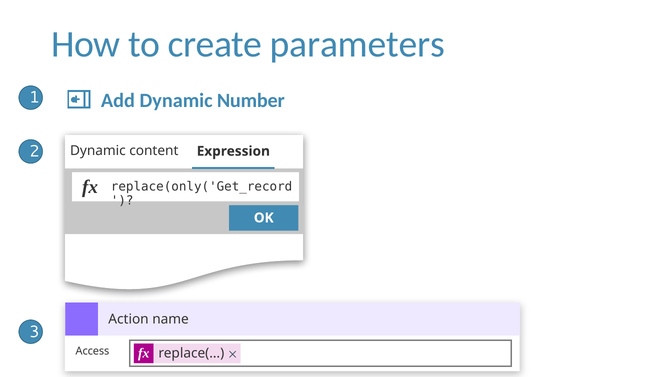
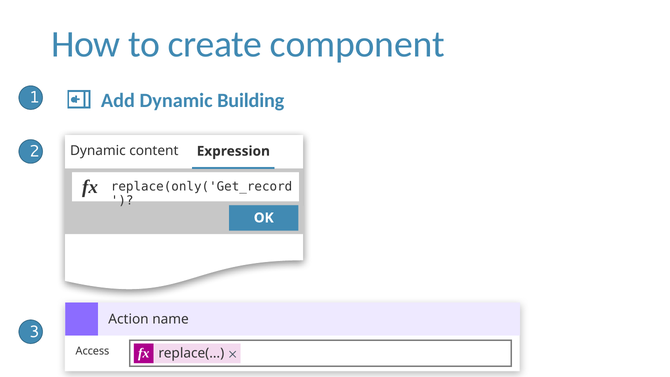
parameters: parameters -> component (357, 44)
Number: Number -> Building (251, 101)
